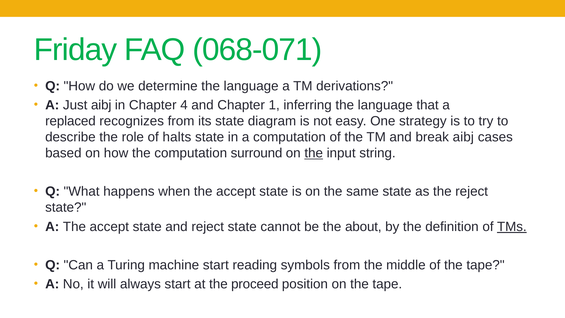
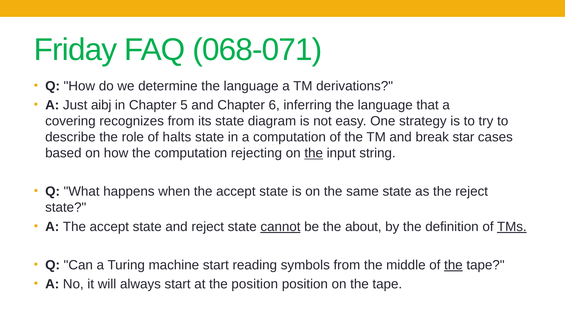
4: 4 -> 5 (184, 105)
1: 1 -> 6 (274, 105)
replaced: replaced -> covering (70, 121)
break aibj: aibj -> star (463, 137)
surround: surround -> rejecting (256, 153)
cannot underline: none -> present (280, 227)
the underline: none -> present (453, 265)
the proceed: proceed -> position (255, 284)
